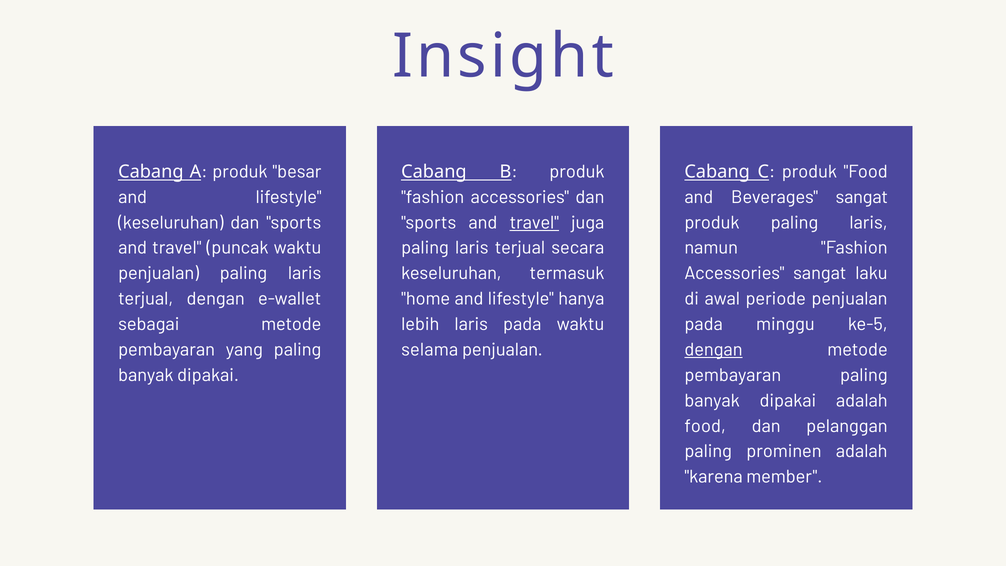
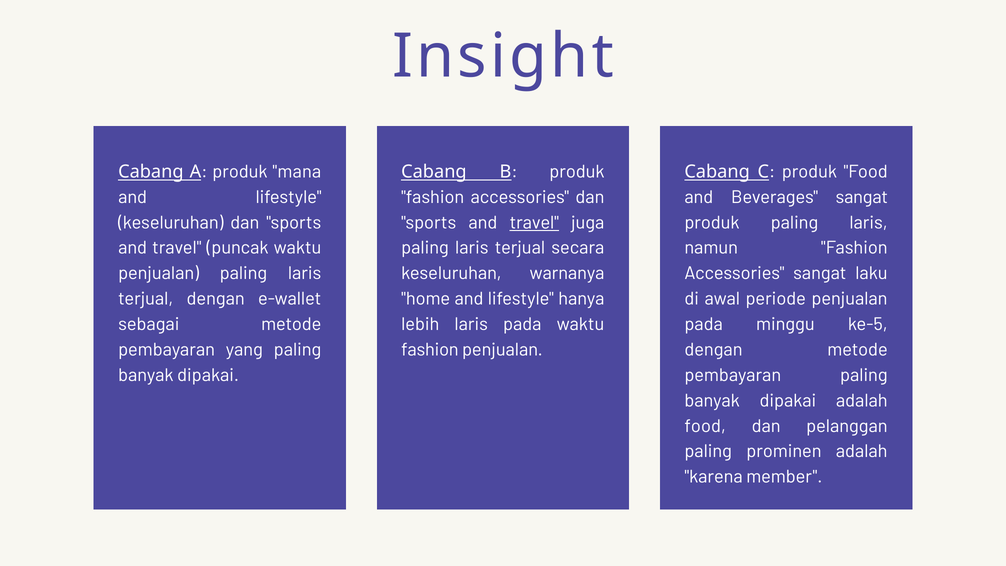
besar: besar -> mana (297, 172)
termasuk: termasuk -> warnanya (567, 273)
selama: selama -> fashion (430, 350)
dengan underline: present -> none (713, 350)
